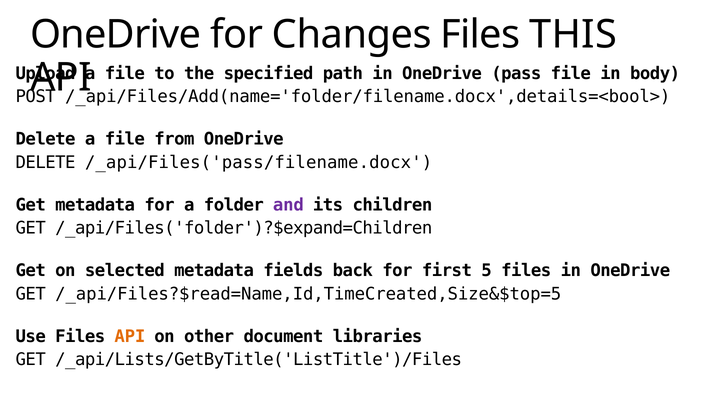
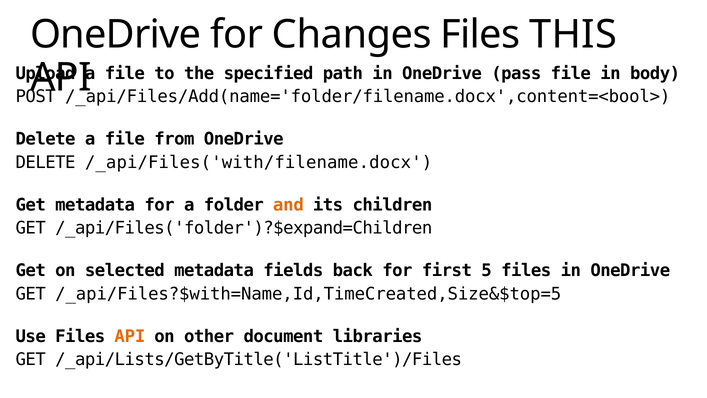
/_api/Files/Add(name='folder/filename.docx',details=<bool>: /_api/Files/Add(name='folder/filename.docx',details=<bool> -> /_api/Files/Add(name='folder/filename.docx',content=<bool> (368, 97)
/_api/Files('pass/filename.docx: /_api/Files('pass/filename.docx -> /_api/Files('with/filename.docx (259, 162)
and colour: purple -> orange (288, 205)
/_api/Files?$read=Name,Id,TimeCreated,Size&$top=5: /_api/Files?$read=Name,Id,TimeCreated,Size&$top=5 -> /_api/Files?$with=Name,Id,TimeCreated,Size&$top=5 (308, 294)
